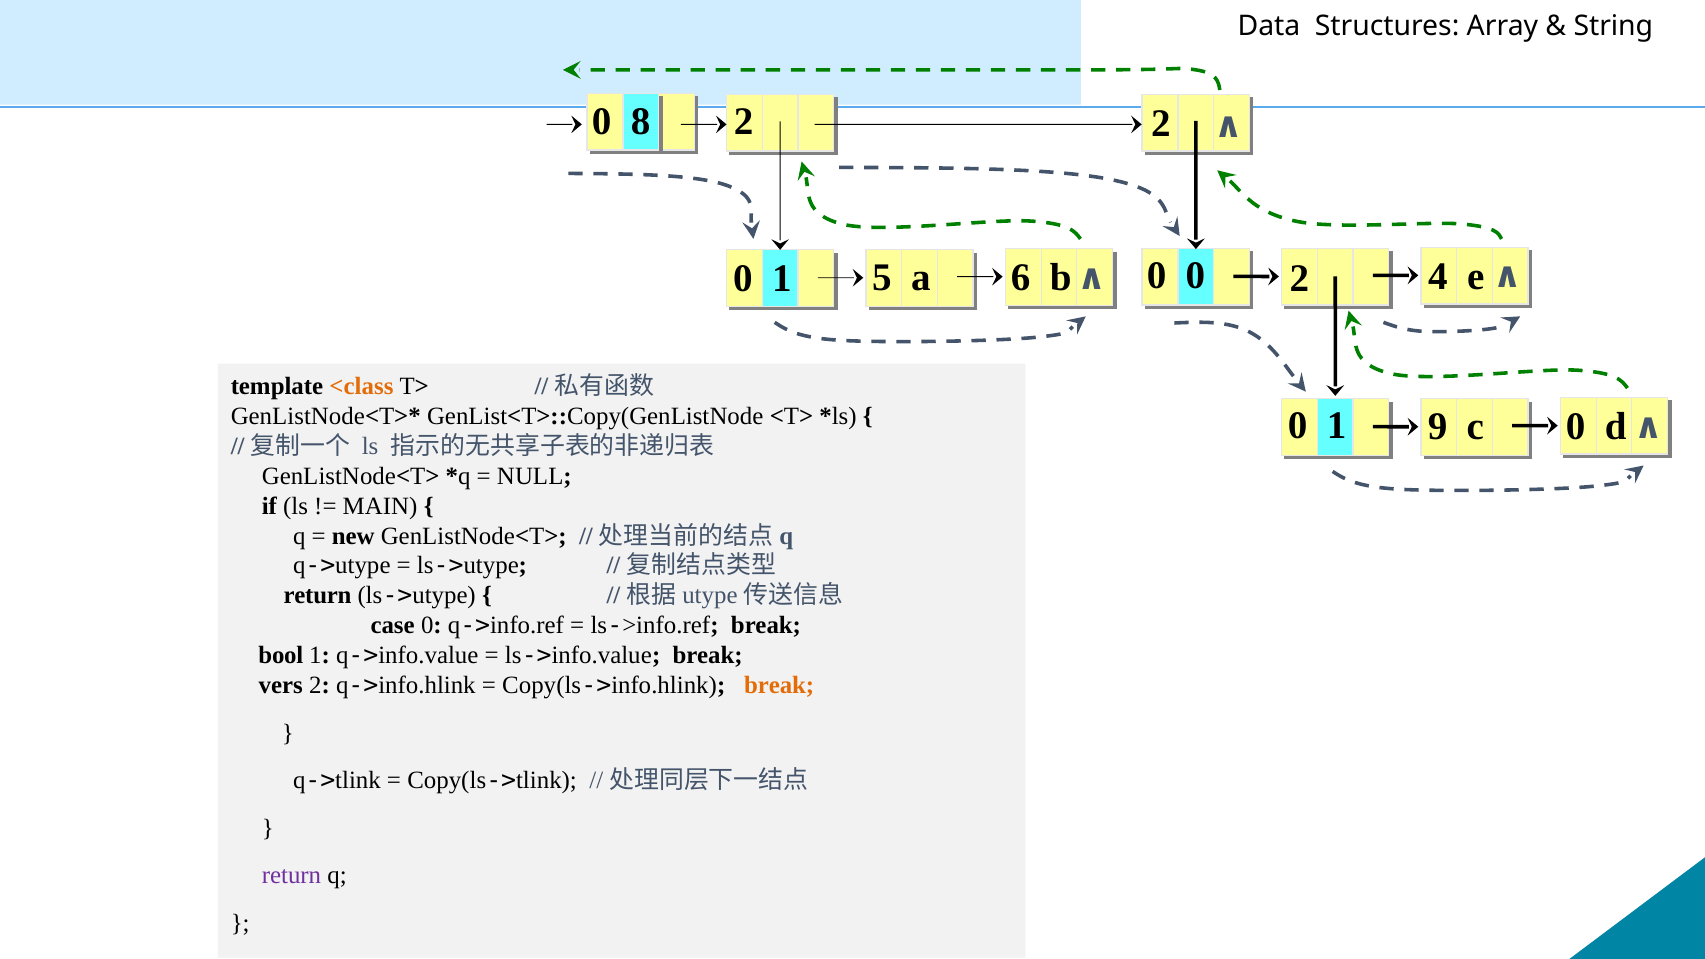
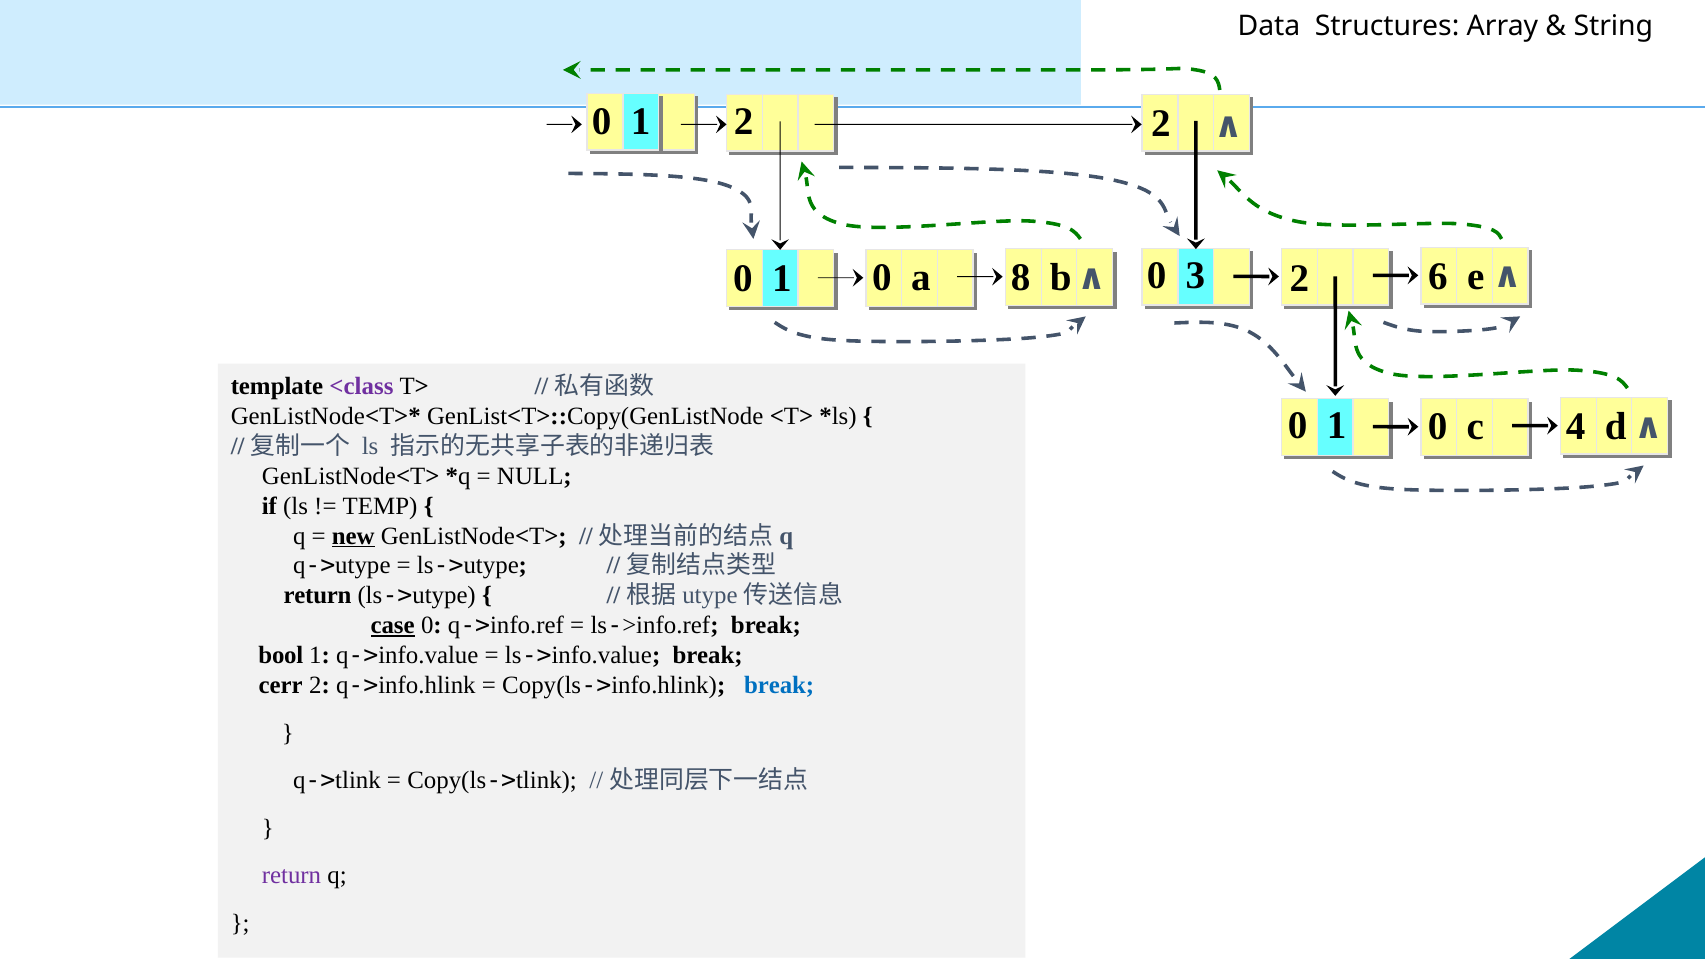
8: 8 -> 1 (641, 122)
5: 5 -> 0 (882, 278)
6: 6 -> 8 (1021, 278)
0 0: 0 -> 3 (1195, 276)
4: 4 -> 6 (1438, 277)
<class colour: orange -> purple (361, 387)
9: 9 -> 0 (1438, 427)
c 0: 0 -> 4 (1576, 427)
MAIN: MAIN -> TEMP (380, 506)
new underline: none -> present (353, 536)
case underline: none -> present (393, 626)
vers: vers -> cerr (281, 685)
break colour: orange -> blue (779, 685)
